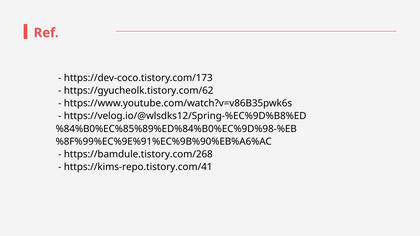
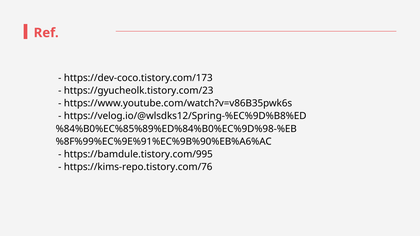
https://gyucheolk.tistory.com/62: https://gyucheolk.tistory.com/62 -> https://gyucheolk.tistory.com/23 (139, 91)
https://bamdule.tistory.com/268: https://bamdule.tistory.com/268 -> https://bamdule.tistory.com/995 (138, 154)
https://kims-repo.tistory.com/41: https://kims-repo.tistory.com/41 -> https://kims-repo.tistory.com/76 (138, 167)
